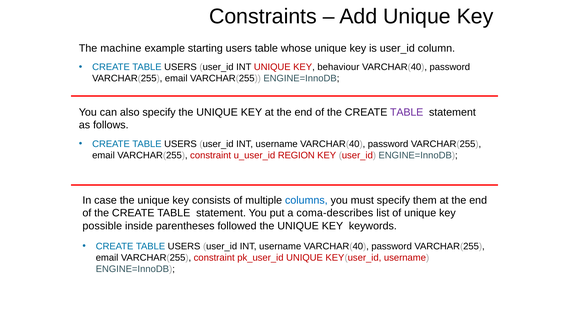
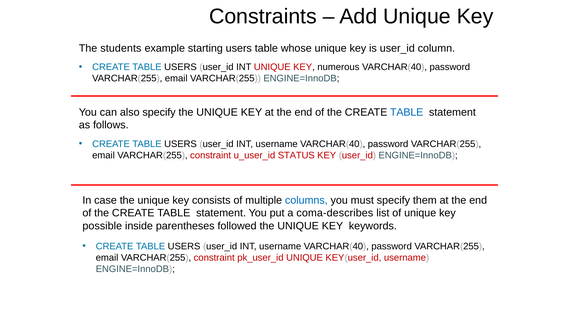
machine: machine -> students (121, 48)
behaviour: behaviour -> numerous (338, 67)
TABLE colour: purple -> blue (407, 112)
REGION: REGION -> STATUS (296, 155)
